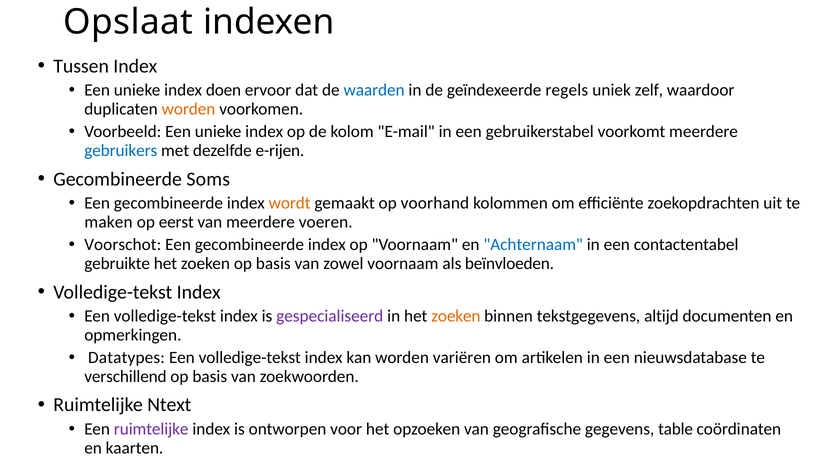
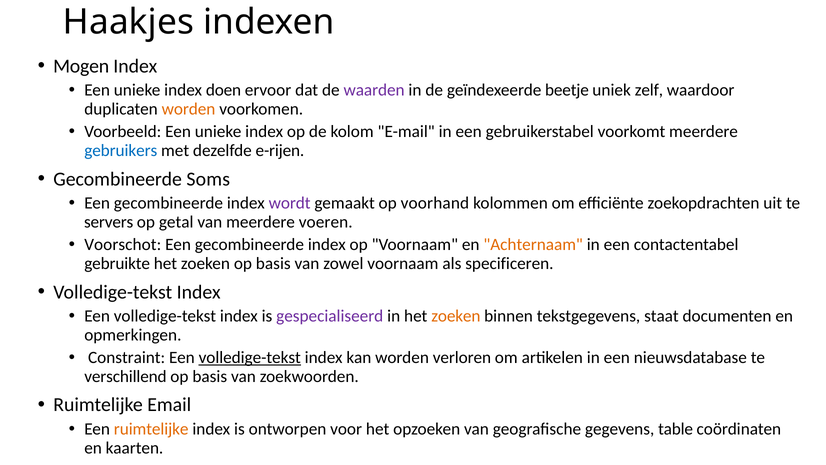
Opslaat: Opslaat -> Haakjes (128, 22)
Tussen: Tussen -> Mogen (81, 66)
waarden colour: blue -> purple (374, 90)
regels: regels -> beetje (567, 90)
wordt colour: orange -> purple (290, 203)
maken: maken -> servers (109, 222)
eerst: eerst -> getal (176, 222)
Achternaam colour: blue -> orange (533, 245)
beïnvloeden: beïnvloeden -> specificeren (509, 263)
altijd: altijd -> staat (661, 316)
Datatypes: Datatypes -> Constraint (127, 357)
volledige-tekst underline: none -> present (250, 357)
variëren: variëren -> verloren (462, 357)
Ntext: Ntext -> Email (169, 405)
ruimtelijke colour: purple -> orange (151, 429)
